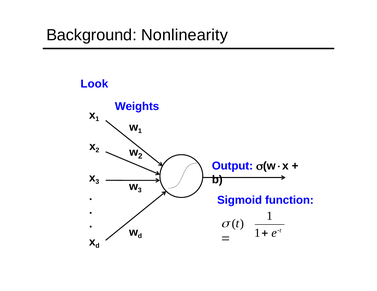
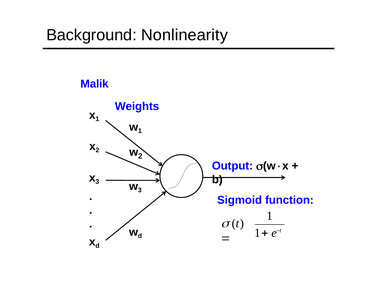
Look: Look -> Malik (94, 84)
